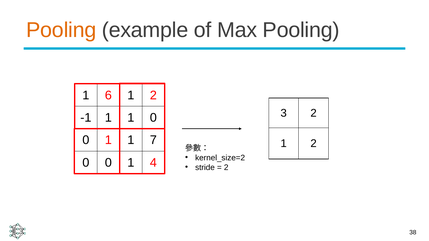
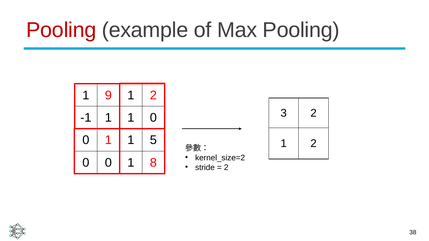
Pooling colour: orange -> red (61, 30)
6: 6 -> 9 (108, 95)
7: 7 -> 5 (153, 140)
4: 4 -> 8 (153, 163)
